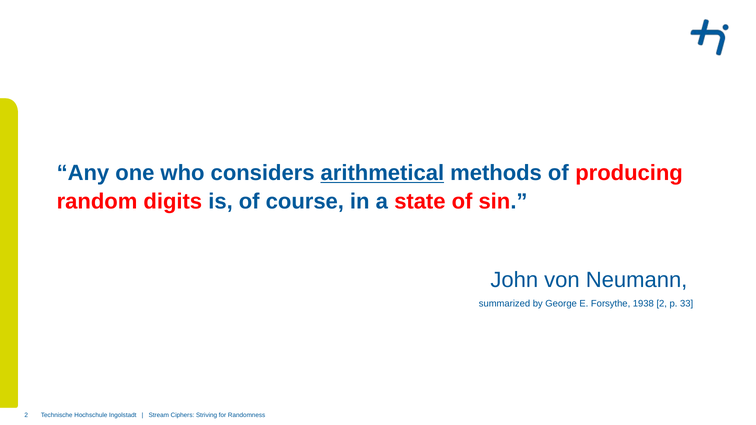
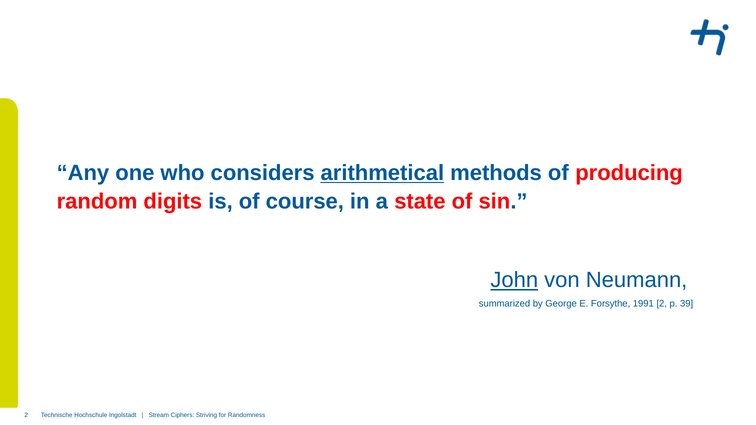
John underline: none -> present (514, 280)
1938: 1938 -> 1991 (643, 304)
33: 33 -> 39 (687, 304)
